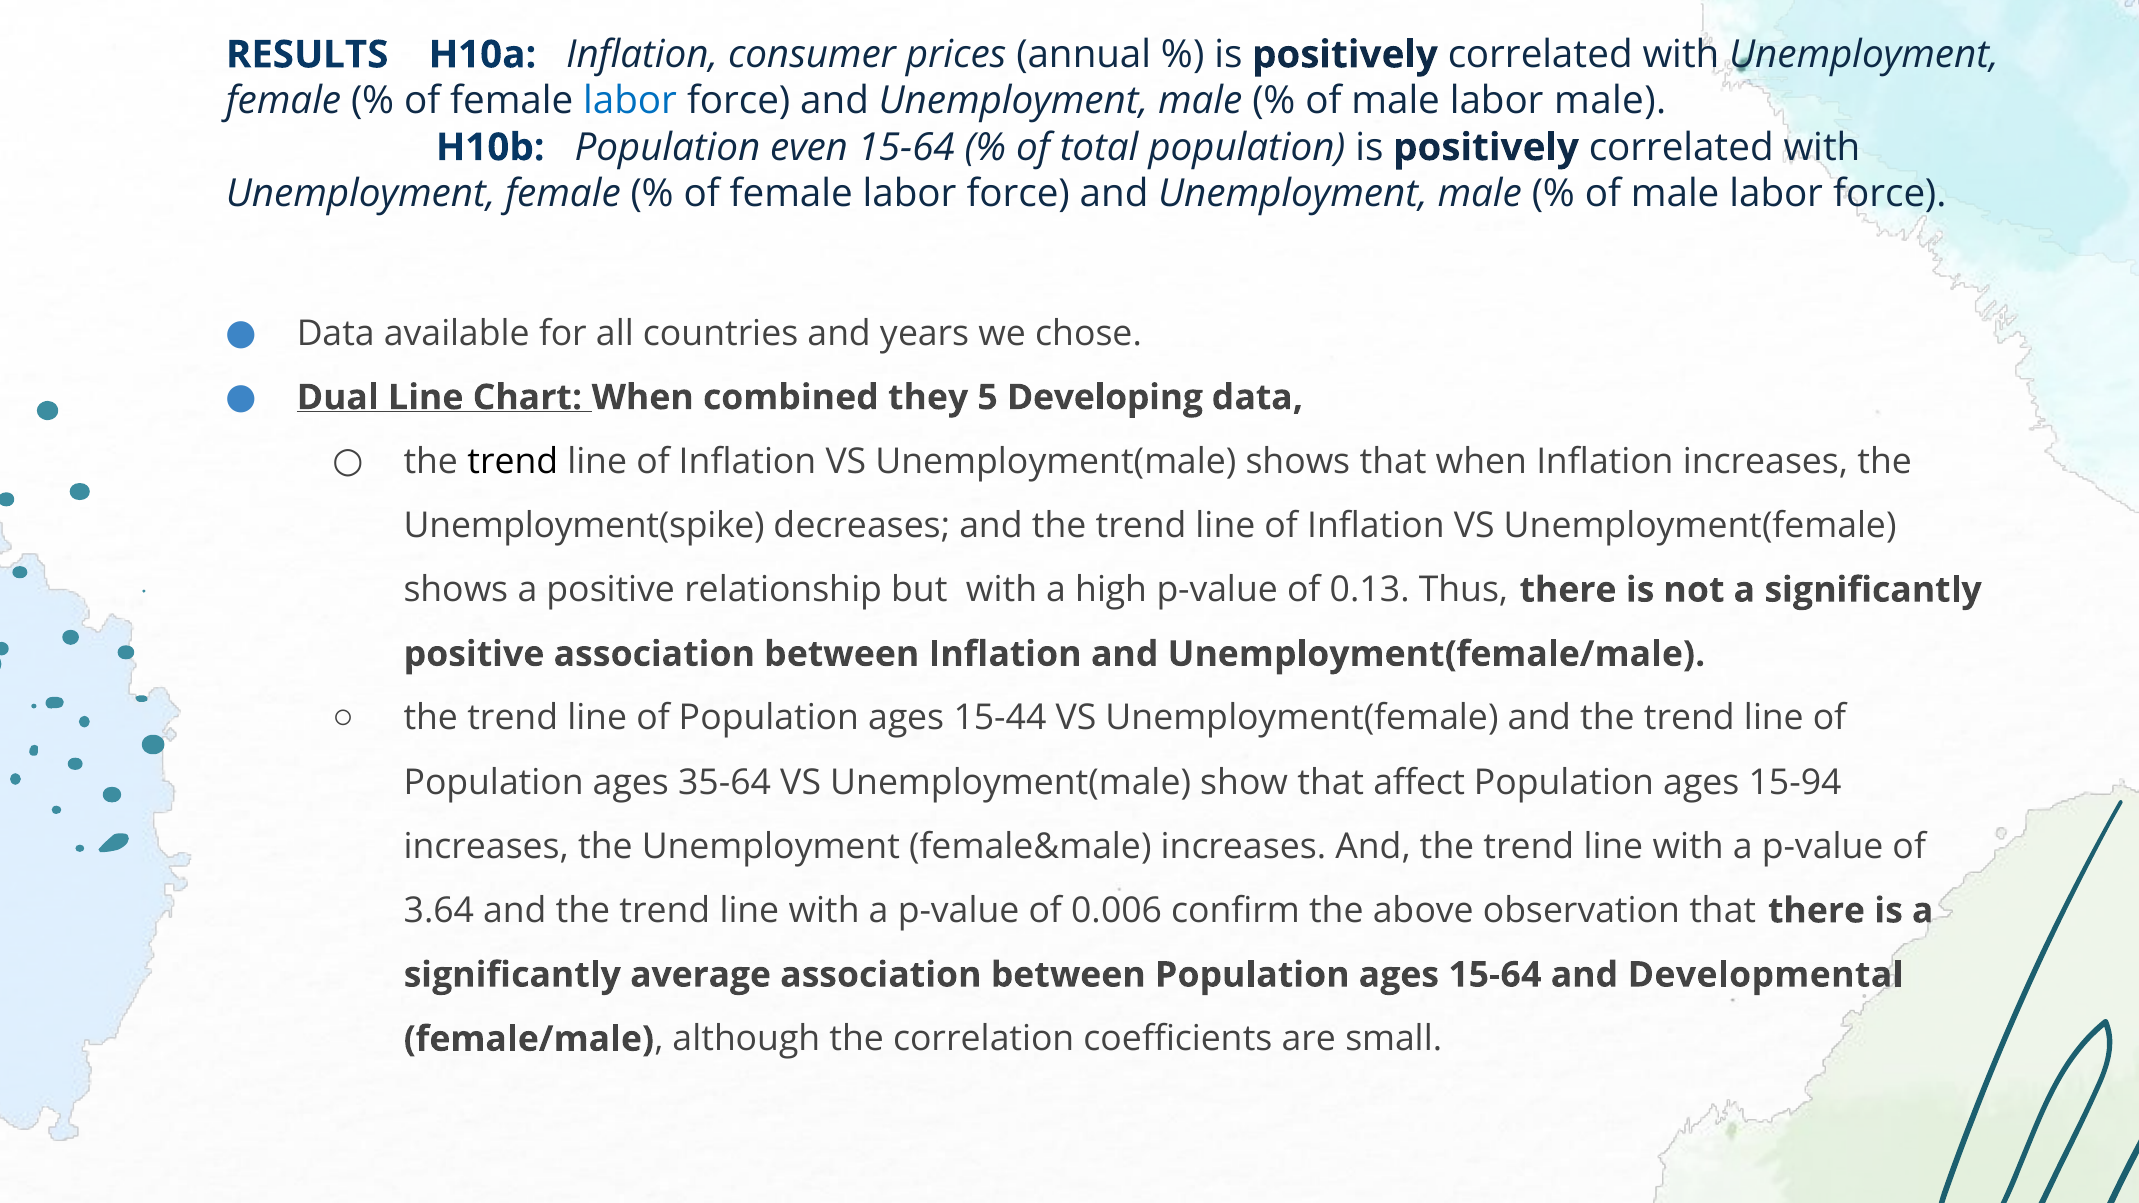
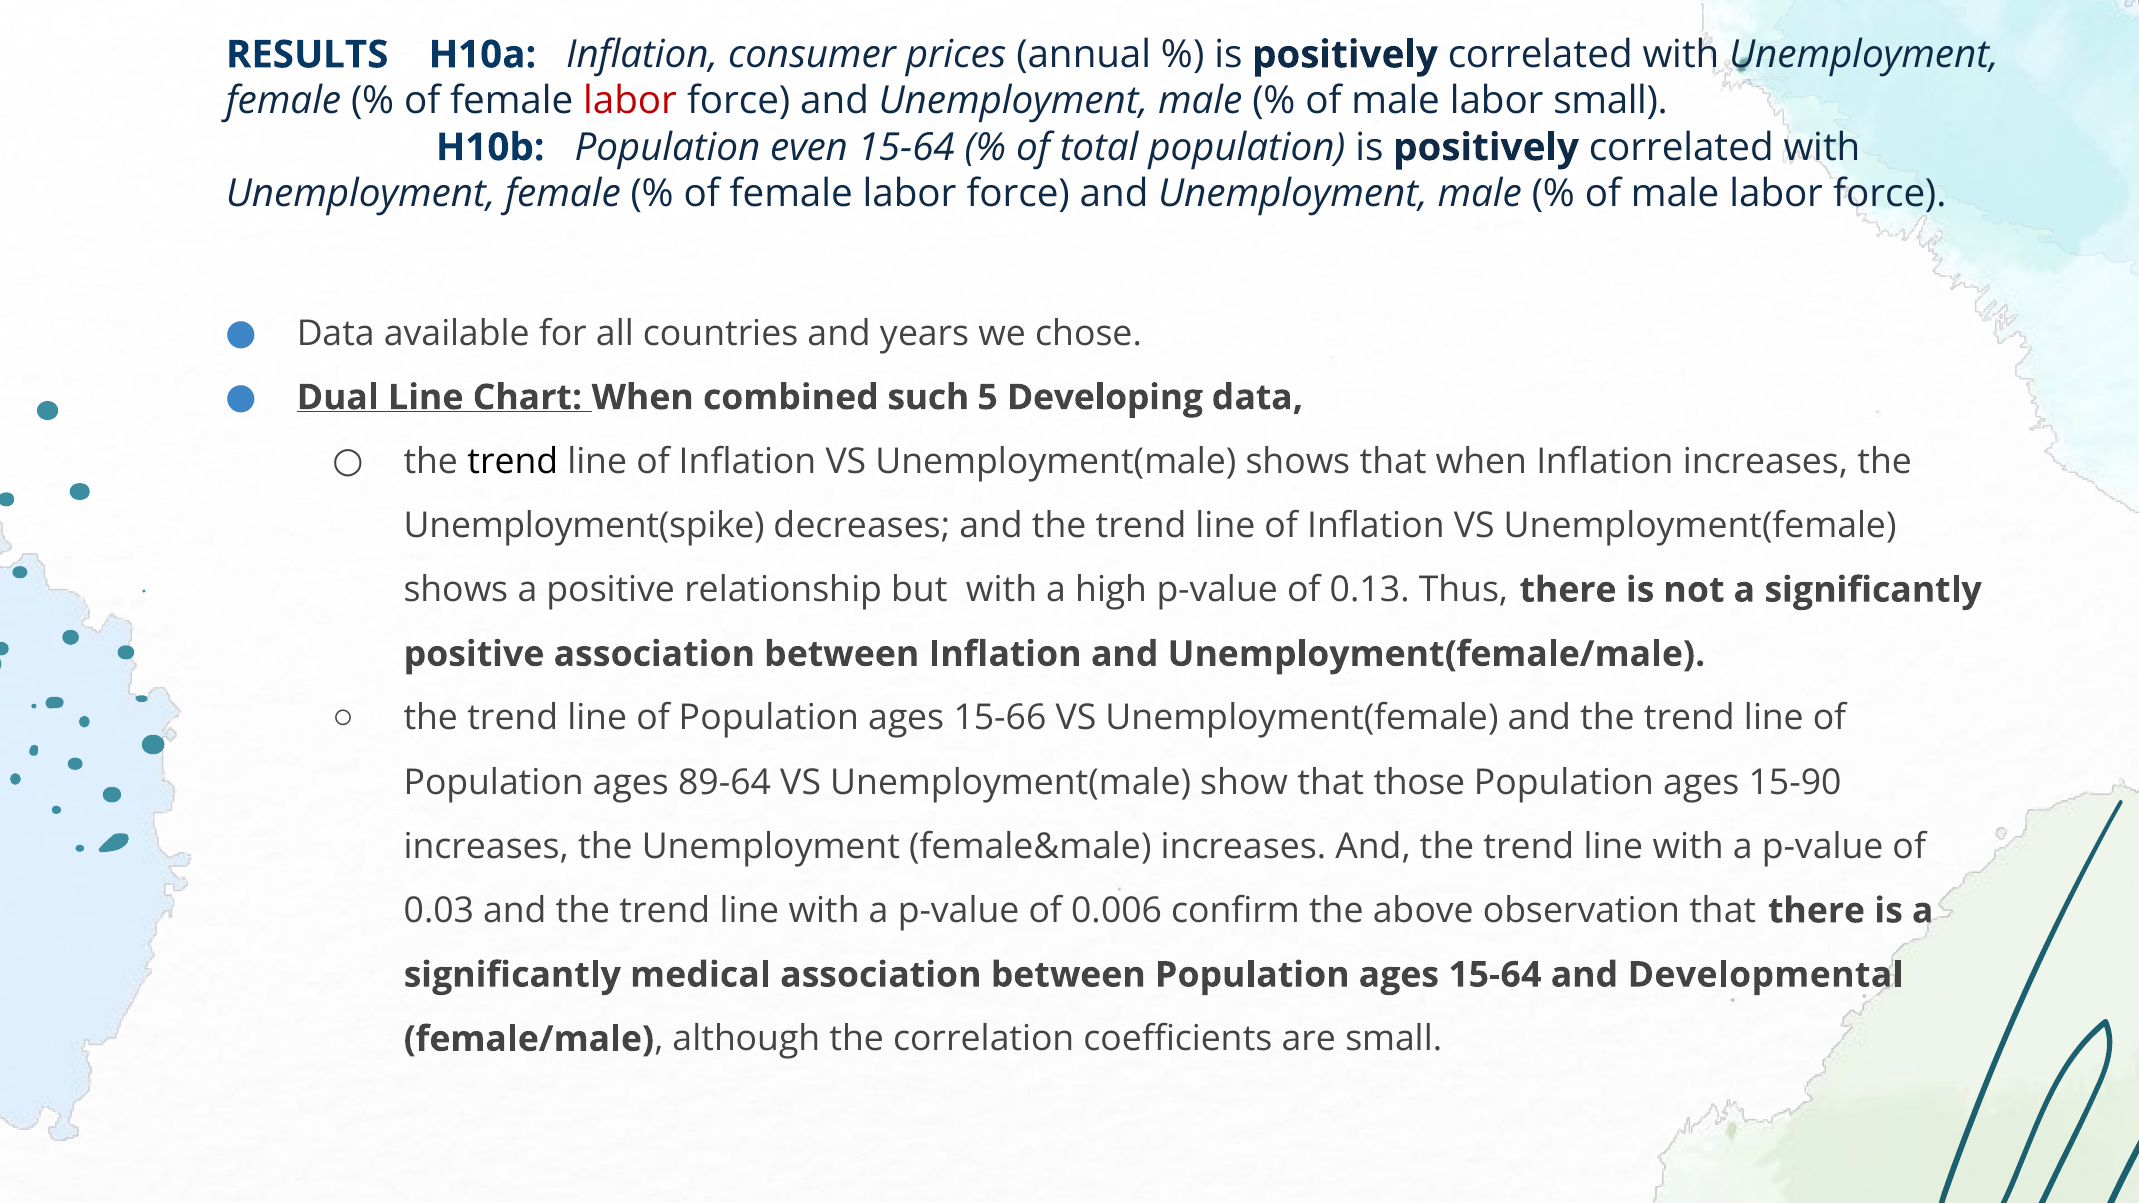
labor colour: blue -> red (630, 101)
labor male: male -> small (1611, 101)
they: they -> such (928, 398)
15-44: 15-44 -> 15-66 (1000, 718)
35-64: 35-64 -> 89-64 (725, 783)
affect: affect -> those (1419, 783)
15-94: 15-94 -> 15-90 (1795, 783)
3.64: 3.64 -> 0.03 (439, 911)
average: average -> medical (700, 975)
